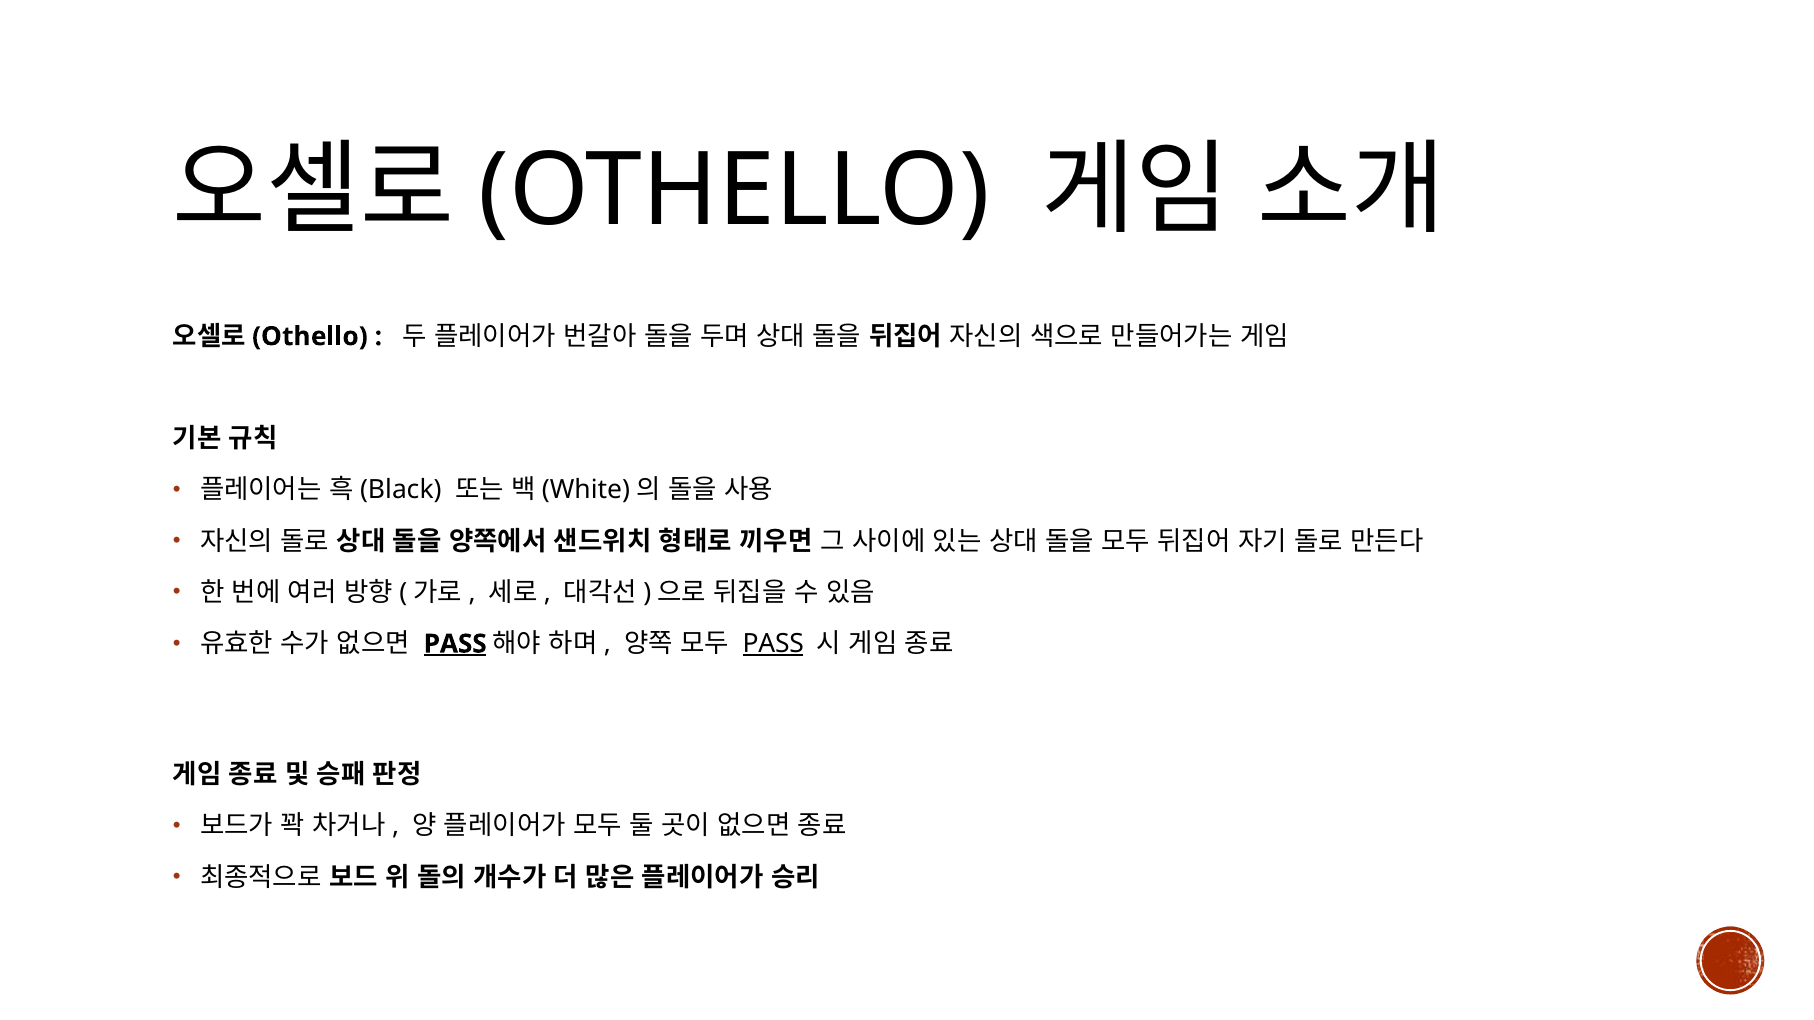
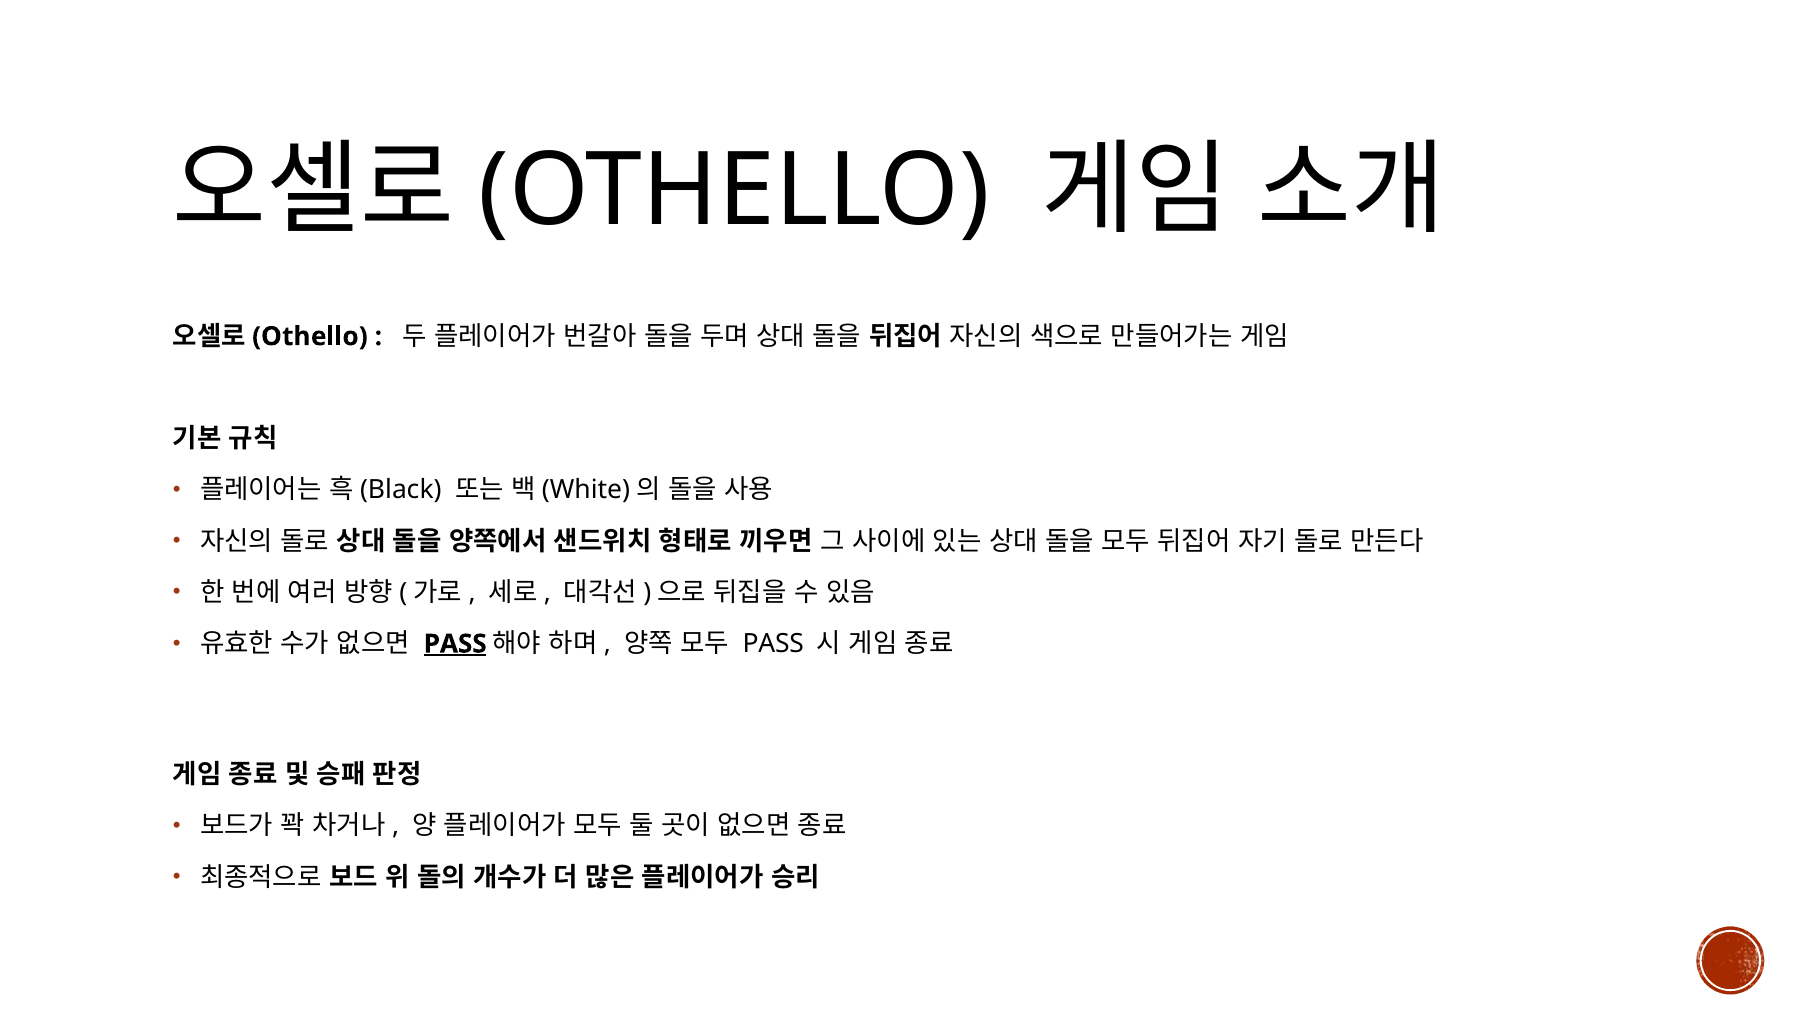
PASS underline: present -> none (773, 644)
